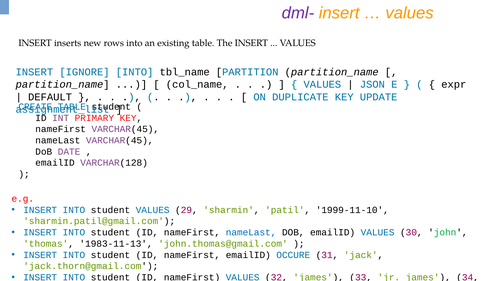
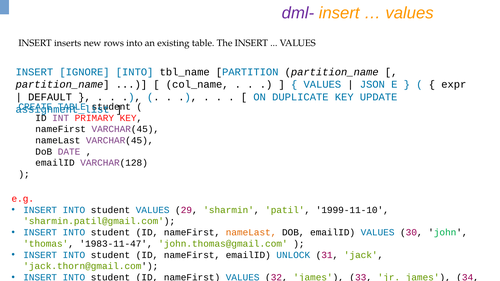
nameLast colour: blue -> orange (251, 233)
1983-11-13: 1983-11-13 -> 1983-11-47 (116, 244)
OCCURE: OCCURE -> UNLOCK (293, 255)
